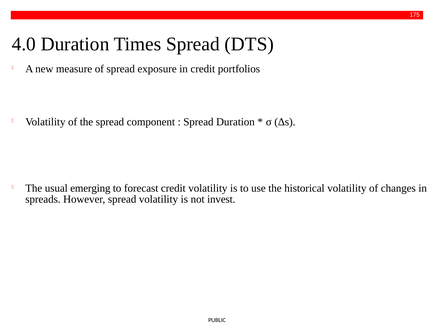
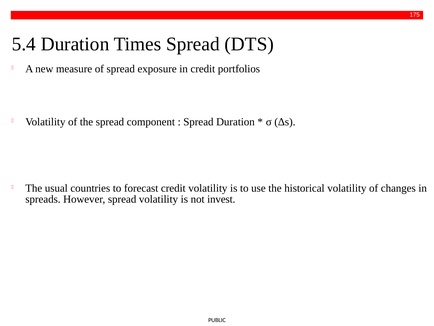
4.0: 4.0 -> 5.4 (24, 44)
emerging: emerging -> countries (90, 188)
